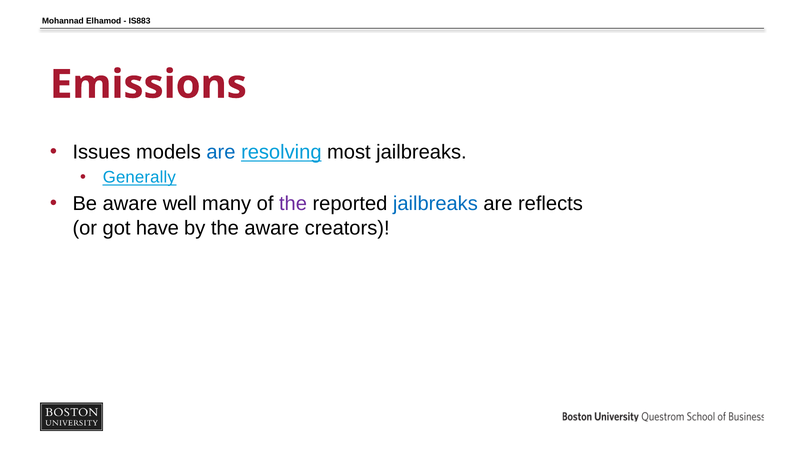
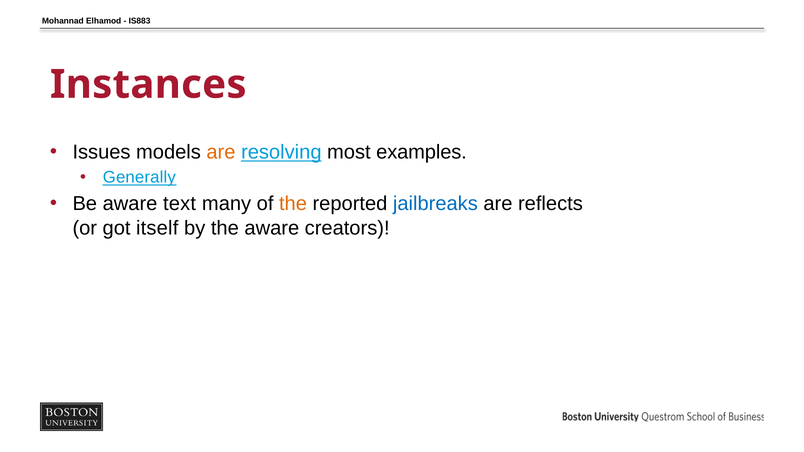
Emissions: Emissions -> Instances (148, 85)
are colour: blue -> orange (221, 152)
most jailbreaks: jailbreaks -> examples (422, 152)
well: well -> text (180, 204)
the colour: purple -> orange (293, 204)
have: have -> itself (157, 228)
